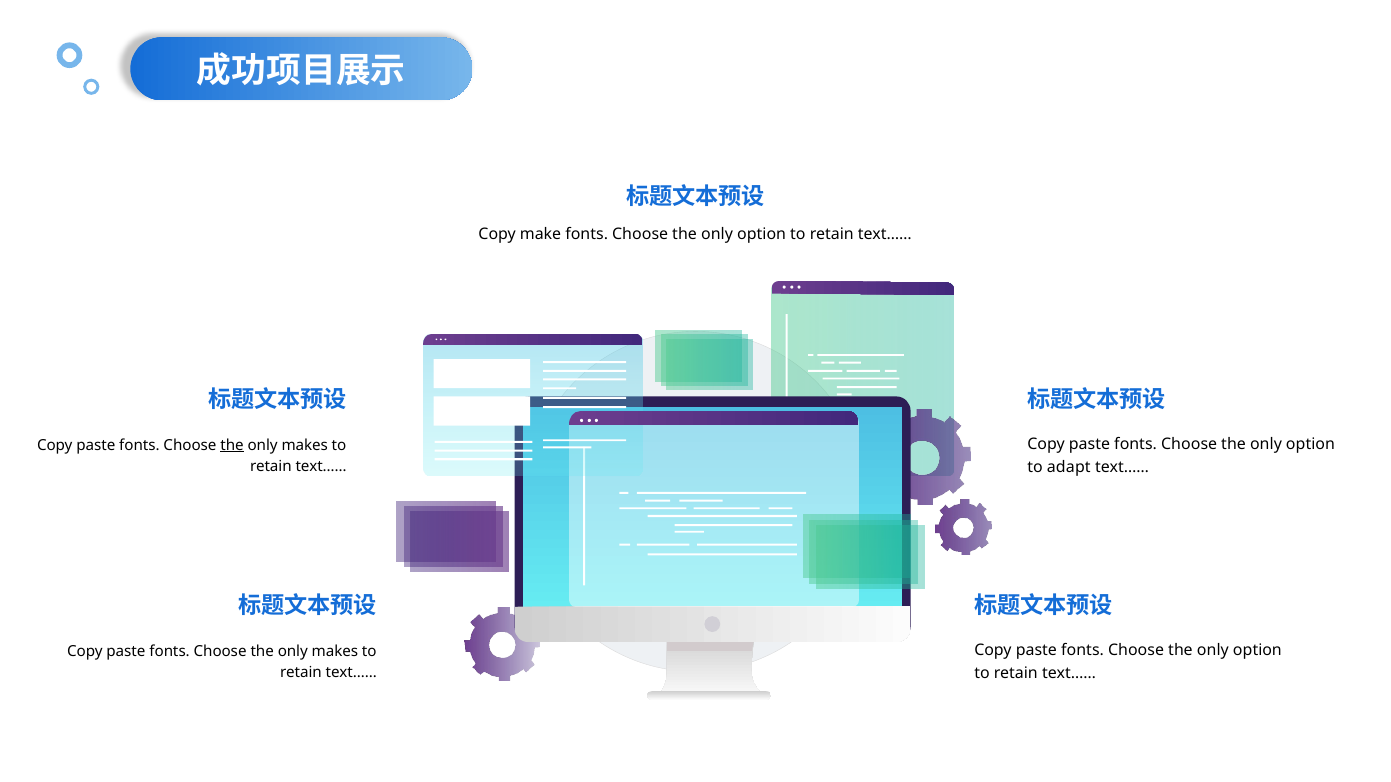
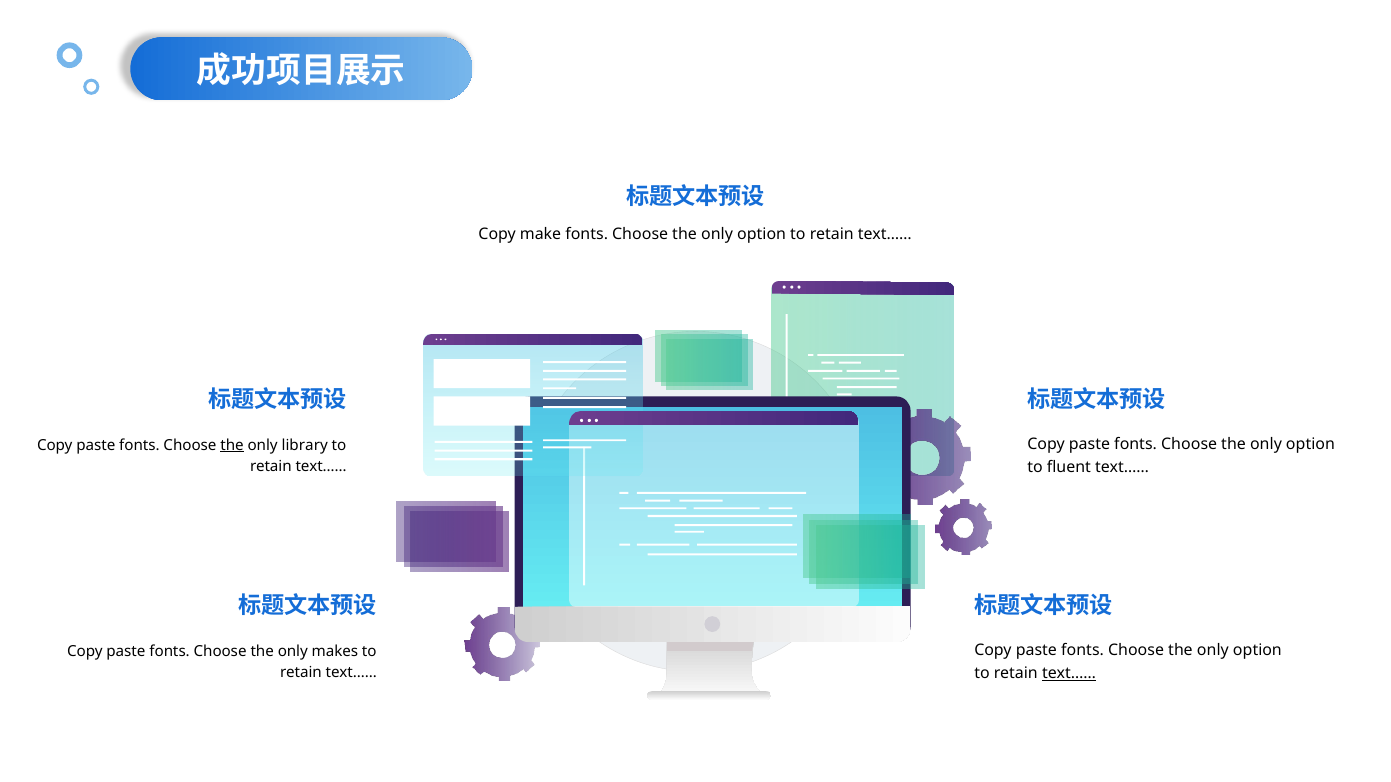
makes: makes -> library (305, 445)
adapt: adapt -> fluent (1069, 468)
text…… underline: none -> present (1069, 674)
